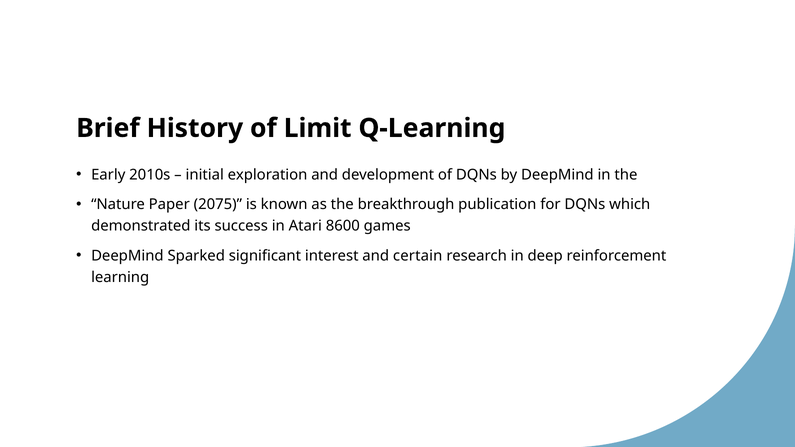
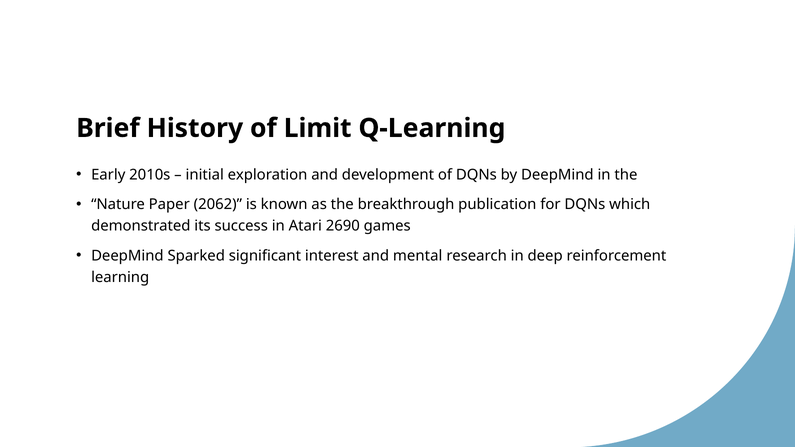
2075: 2075 -> 2062 (218, 205)
8600: 8600 -> 2690 (343, 226)
certain: certain -> mental (418, 256)
